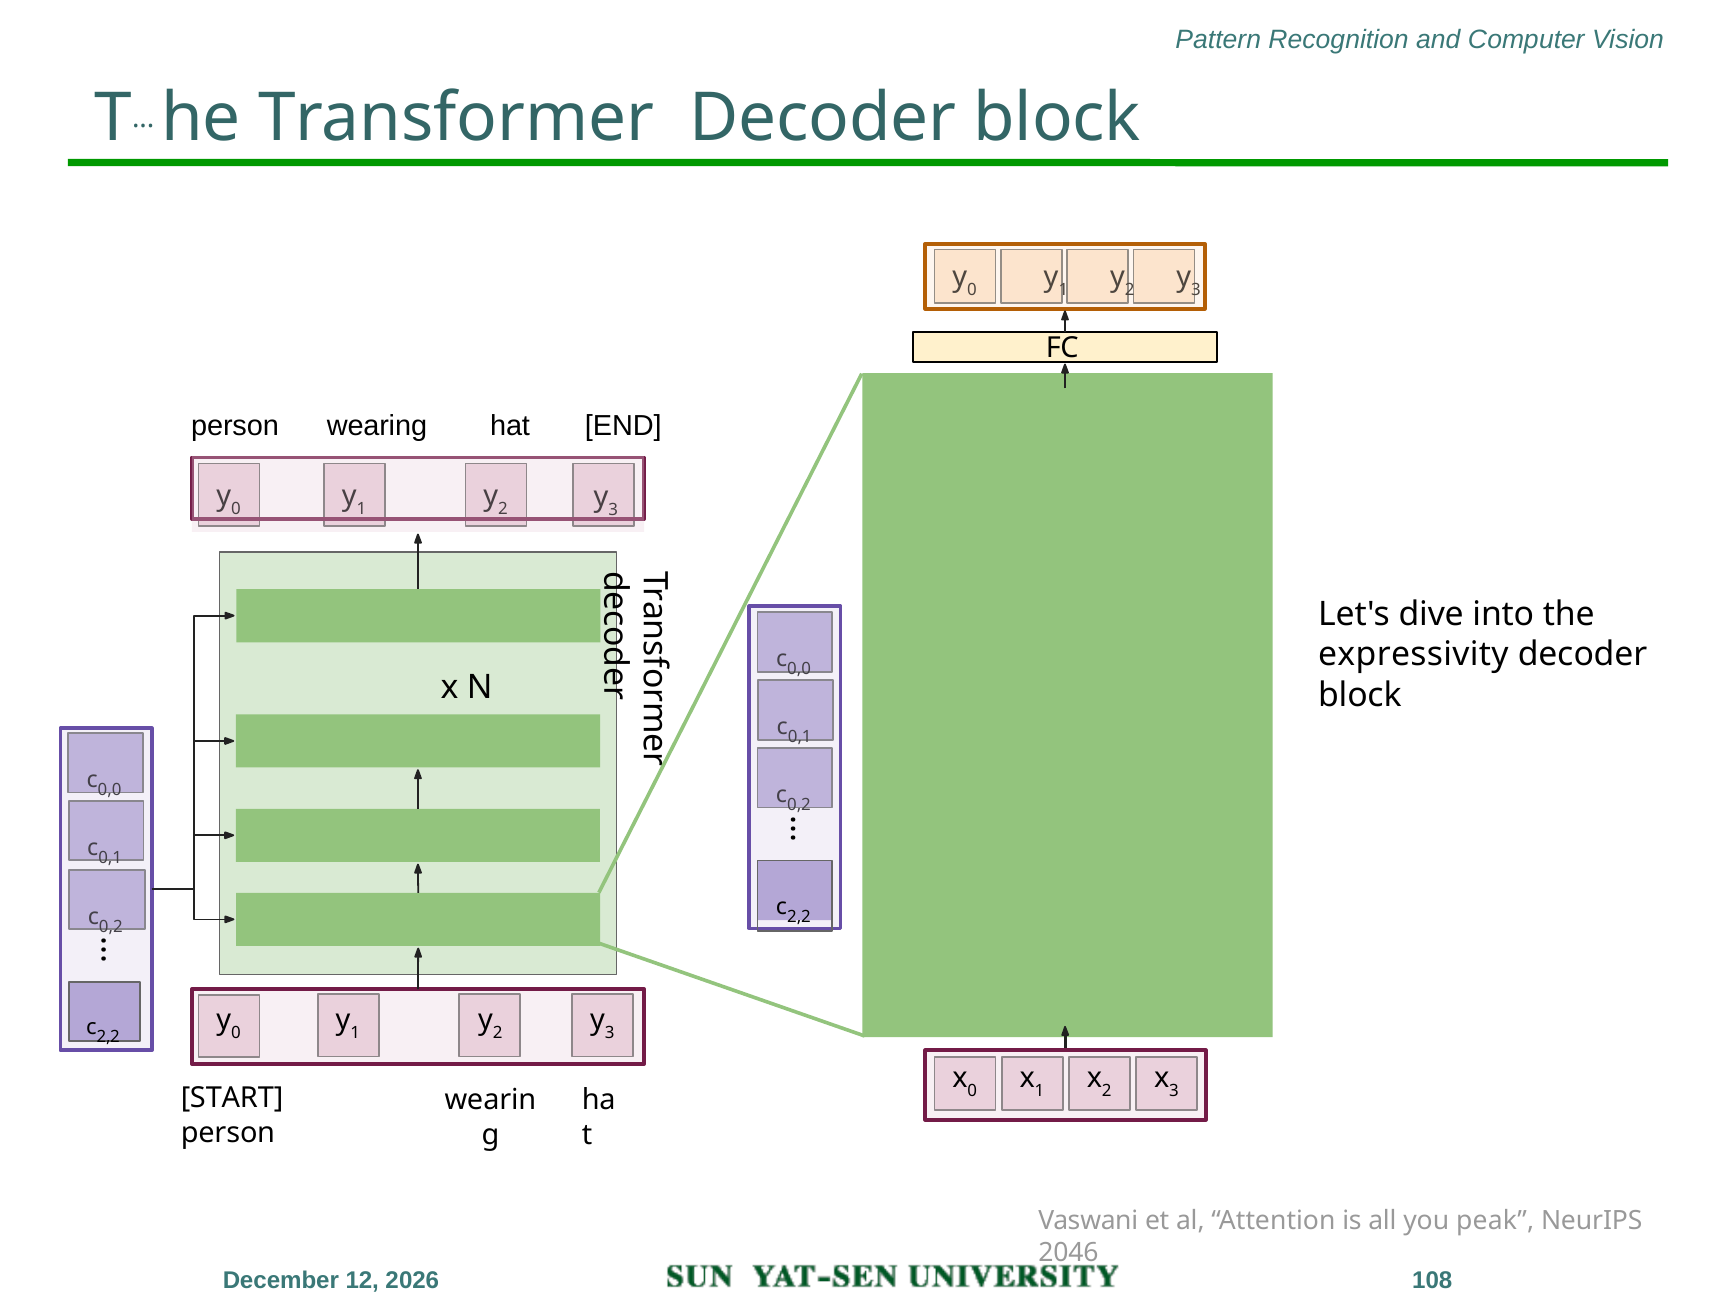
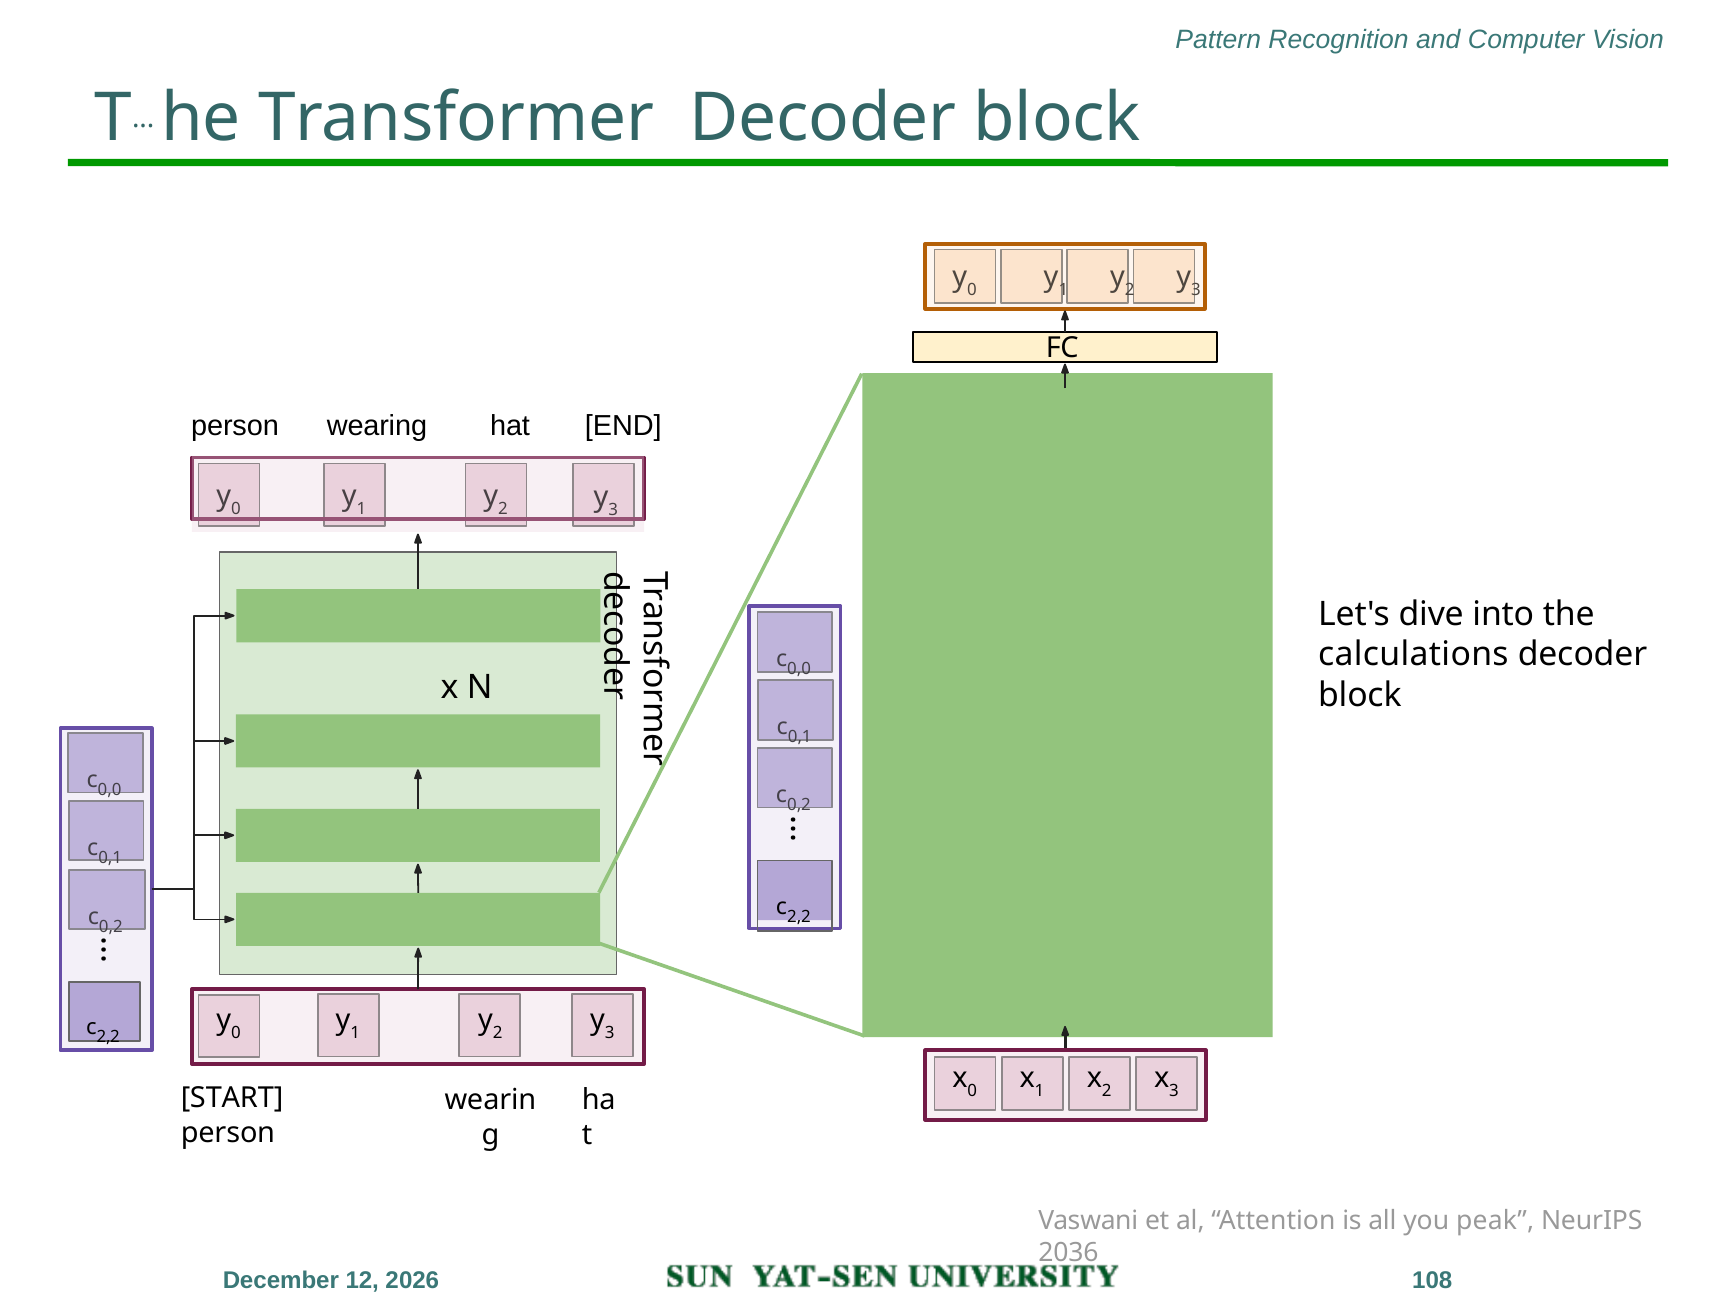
expressivity: expressivity -> calculations (1413, 654)
2046: 2046 -> 2036 (1068, 1253)
